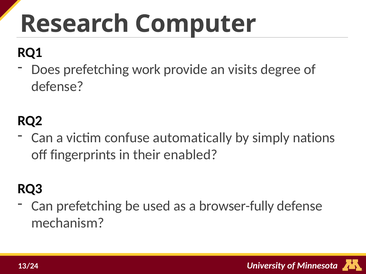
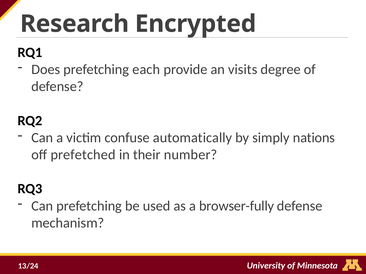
Computer: Computer -> Encrypted (196, 24)
work: work -> each (146, 70)
fingerprints: fingerprints -> prefetched (83, 155)
enabled: enabled -> number (191, 155)
